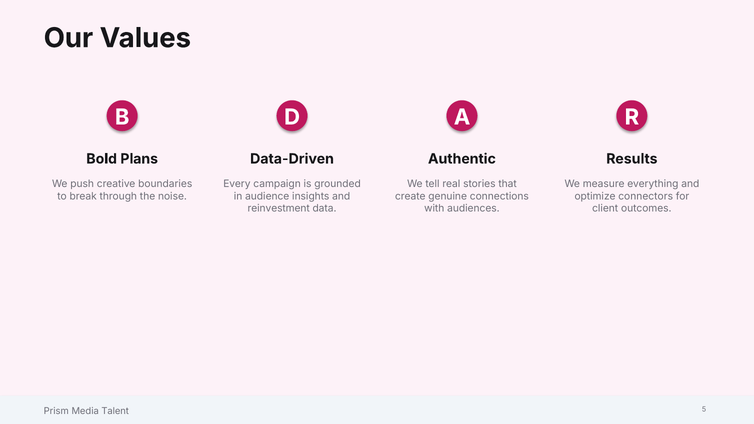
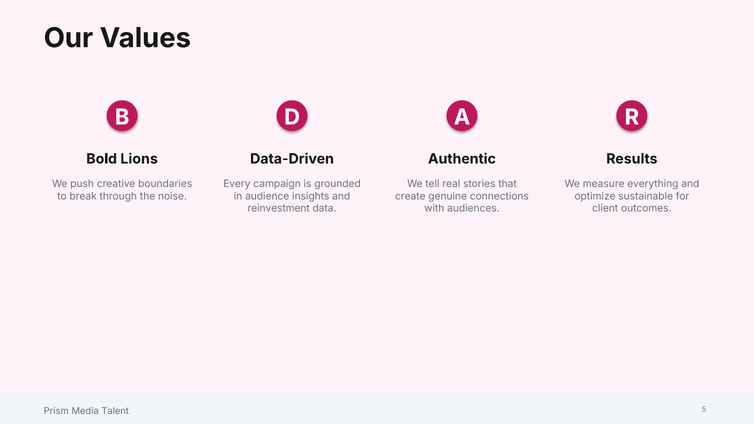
Plans: Plans -> Lions (139, 159)
connectors: connectors -> sustainable (646, 196)
